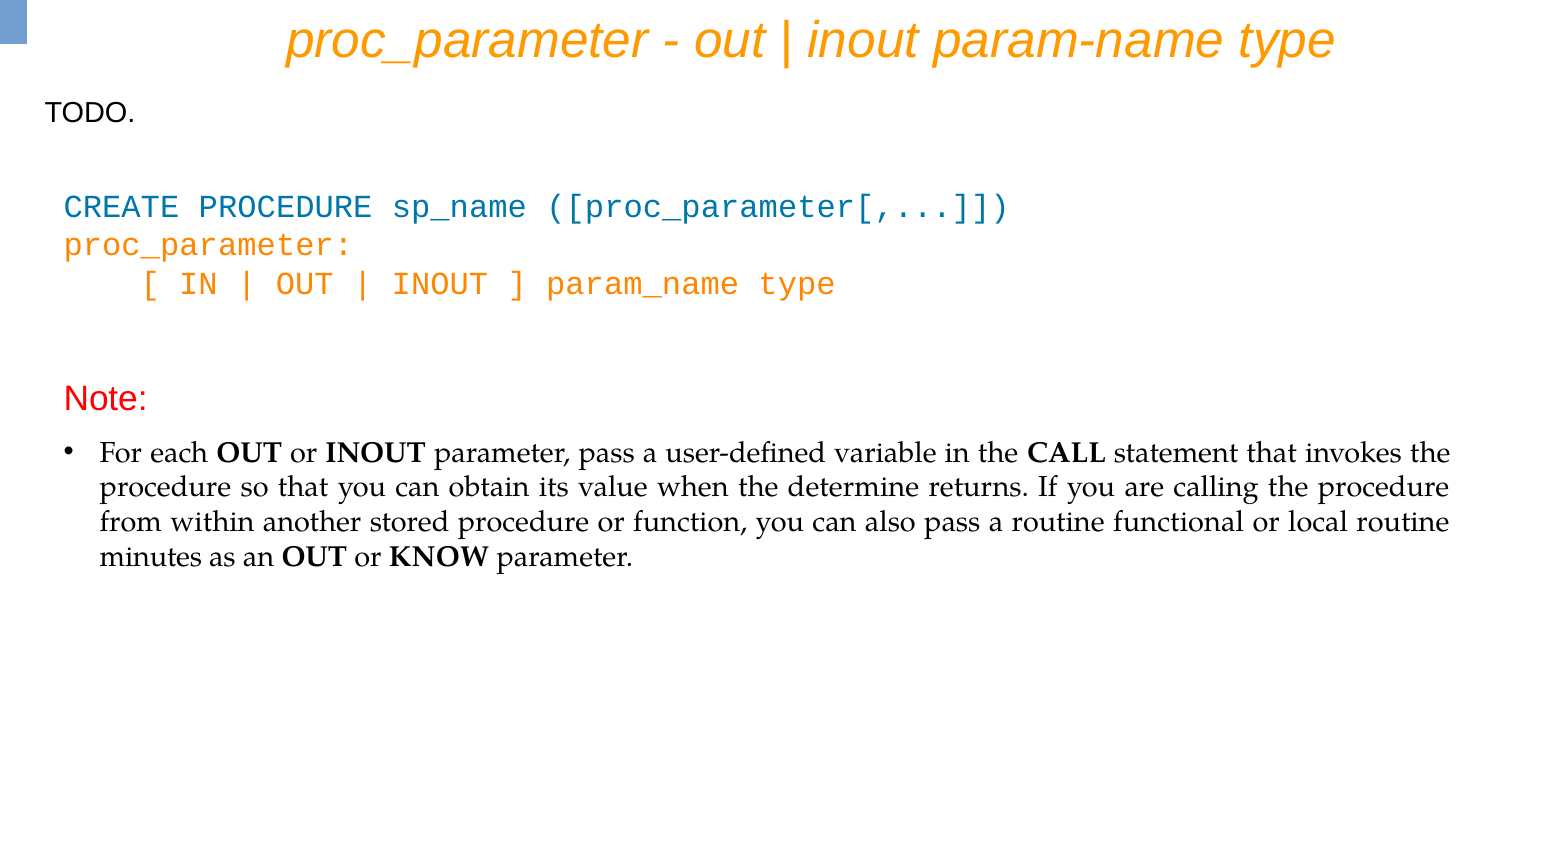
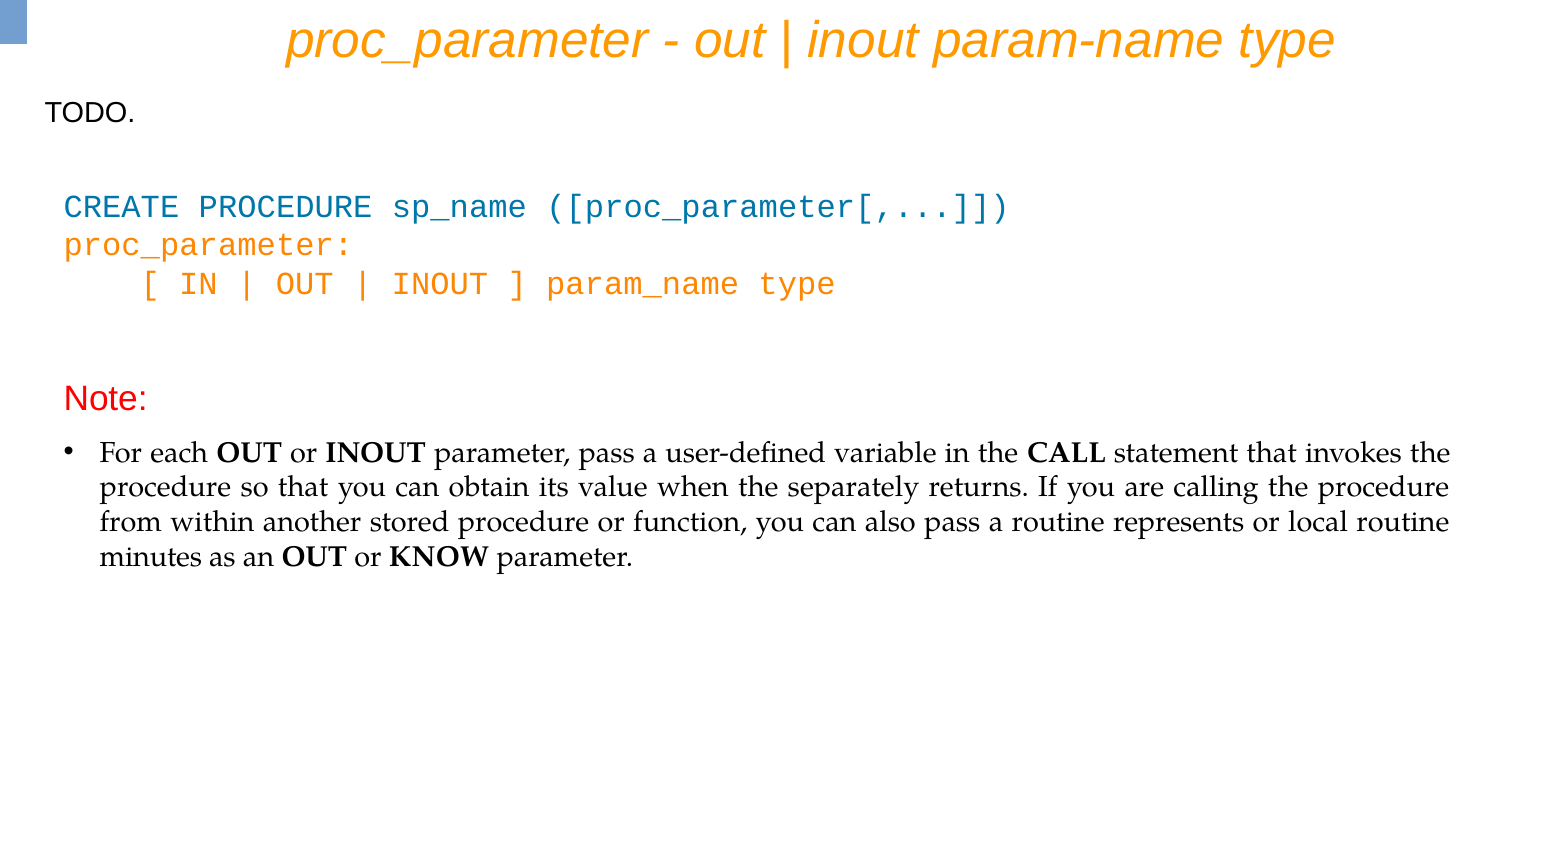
determine: determine -> separately (854, 487)
functional: functional -> represents (1179, 522)
